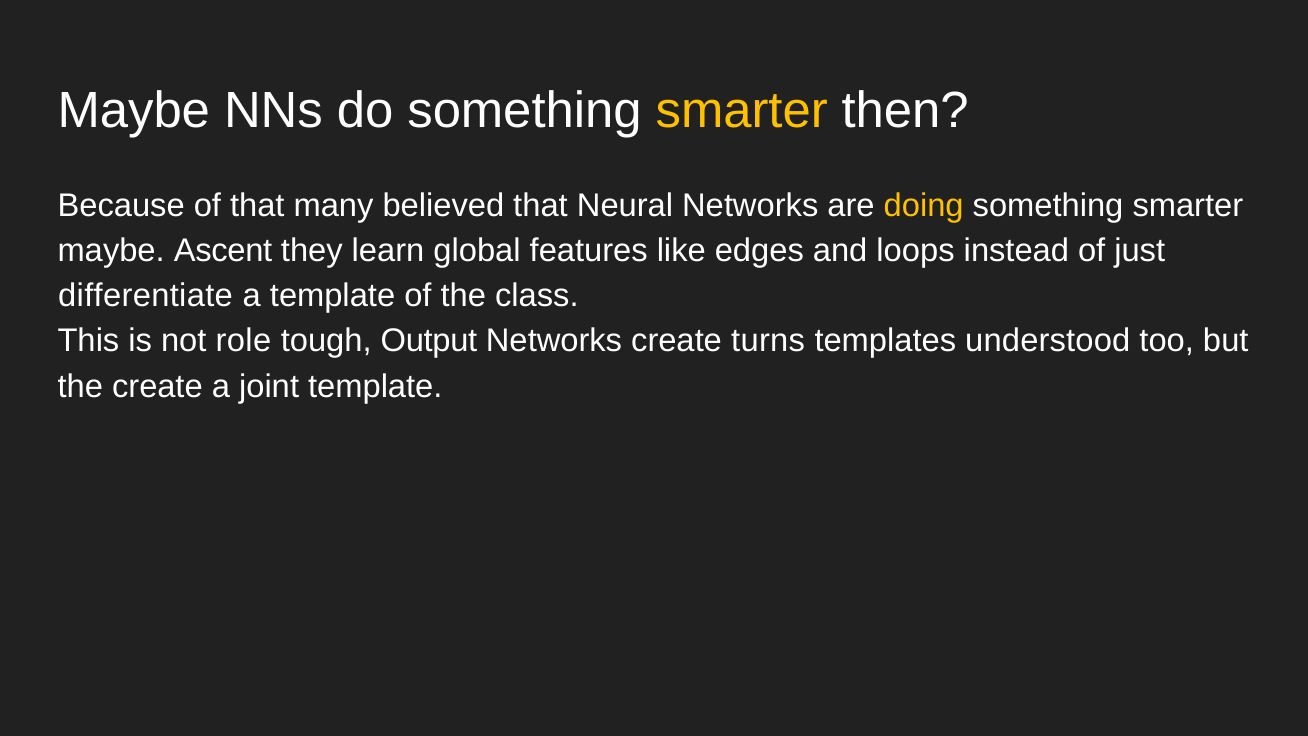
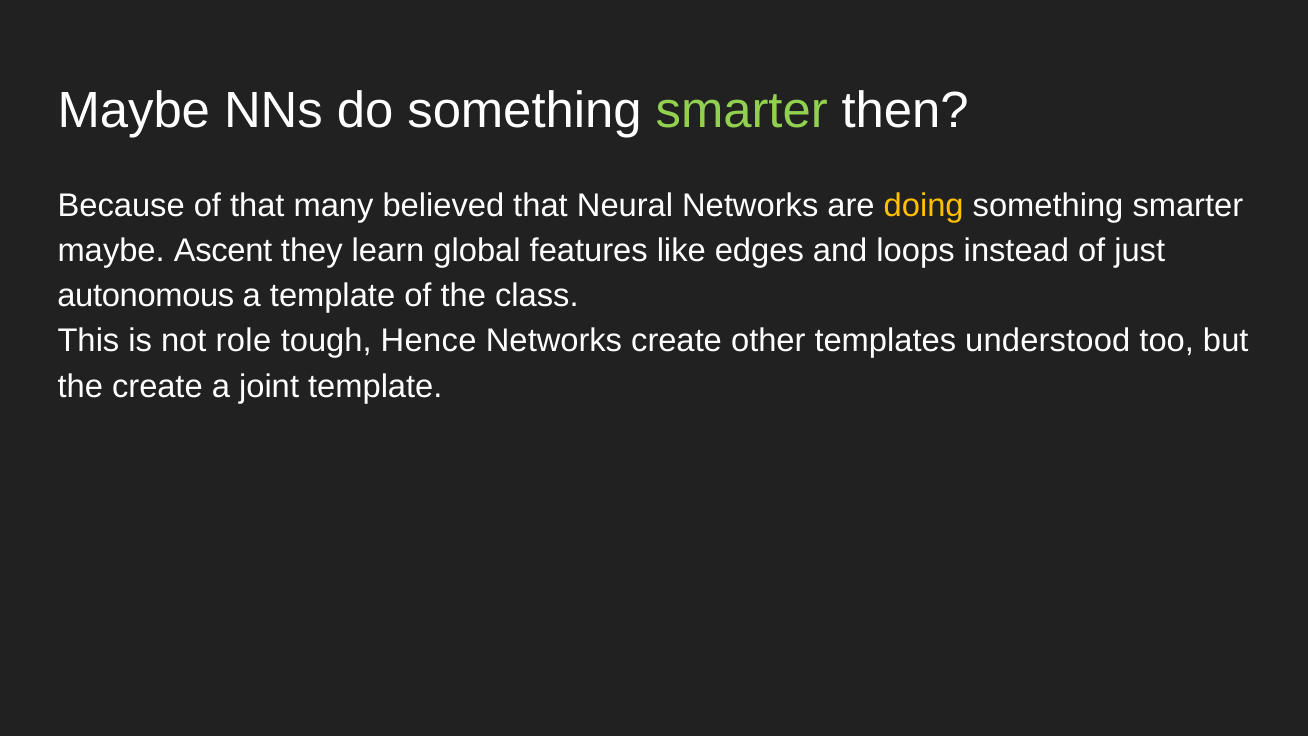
smarter colour: yellow -> light green (742, 111)
differentiate: differentiate -> autonomous (146, 296)
Output: Output -> Hence (429, 341)
turns: turns -> other (768, 341)
